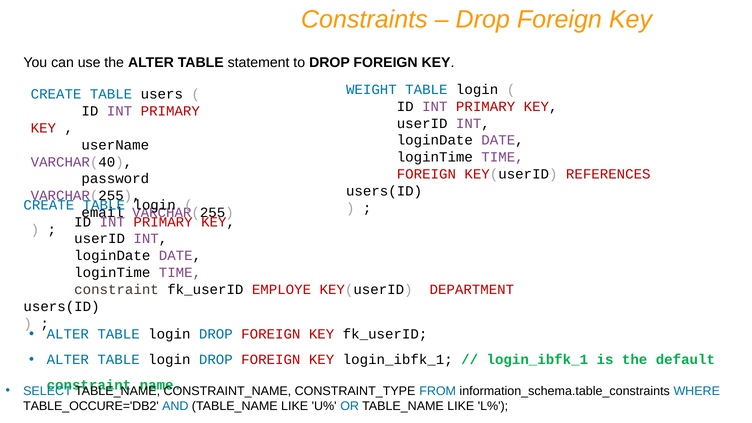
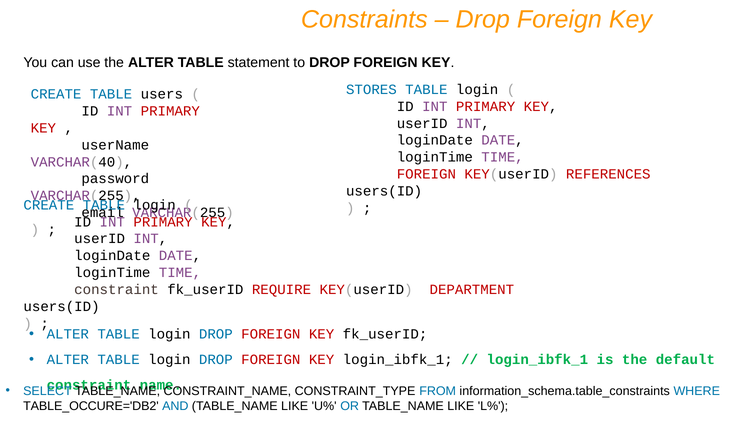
WEIGHT: WEIGHT -> STORES (371, 90)
EMPLOYE: EMPLOYE -> REQUIRE (281, 290)
